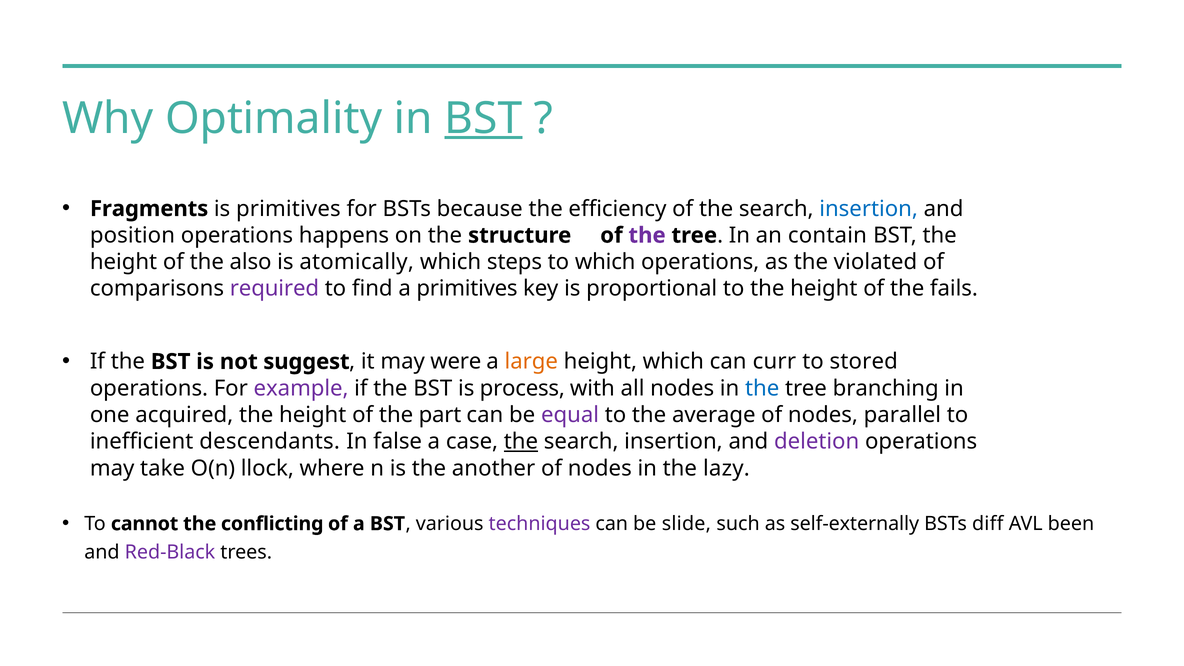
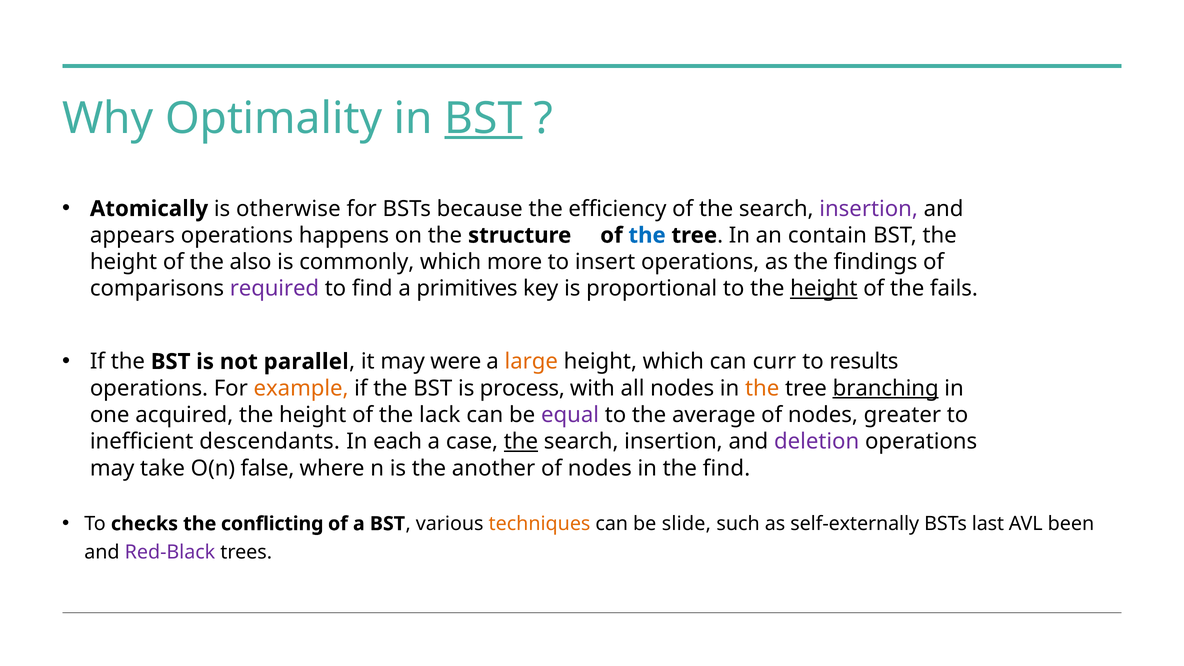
Fragments: Fragments -> Atomically (149, 209)
is primitives: primitives -> otherwise (288, 209)
insertion colour: blue -> purple (869, 209)
position: position -> appears (132, 235)
the colour: purple -> blue (647, 235)
atomically: atomically -> commonly (357, 262)
steps: steps -> more (515, 262)
to which: which -> insert (605, 262)
violated: violated -> findings (876, 262)
height underline: none -> present (824, 289)
suggest: suggest -> parallel (306, 362)
stored: stored -> results (864, 362)
example colour: purple -> orange (301, 388)
the colour: blue -> orange (762, 388)
branching underline: none -> present (886, 388)
part: part -> lack (440, 415)
parallel: parallel -> greater (902, 415)
false: false -> each (398, 442)
llock: llock -> false (267, 468)
the lazy: lazy -> find (726, 468)
cannot: cannot -> checks (144, 524)
techniques colour: purple -> orange (539, 524)
diff: diff -> last (988, 524)
